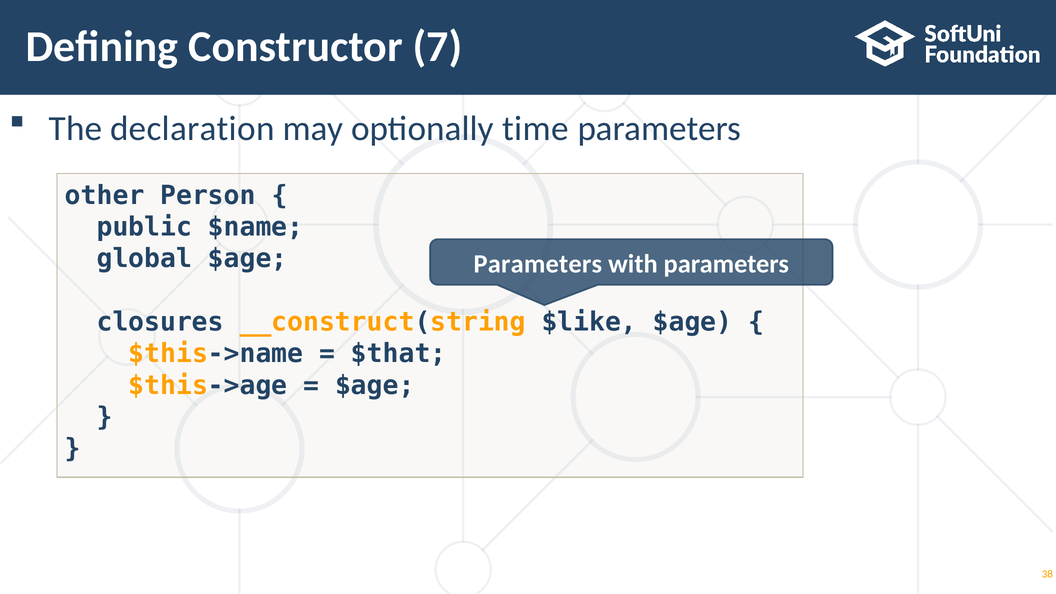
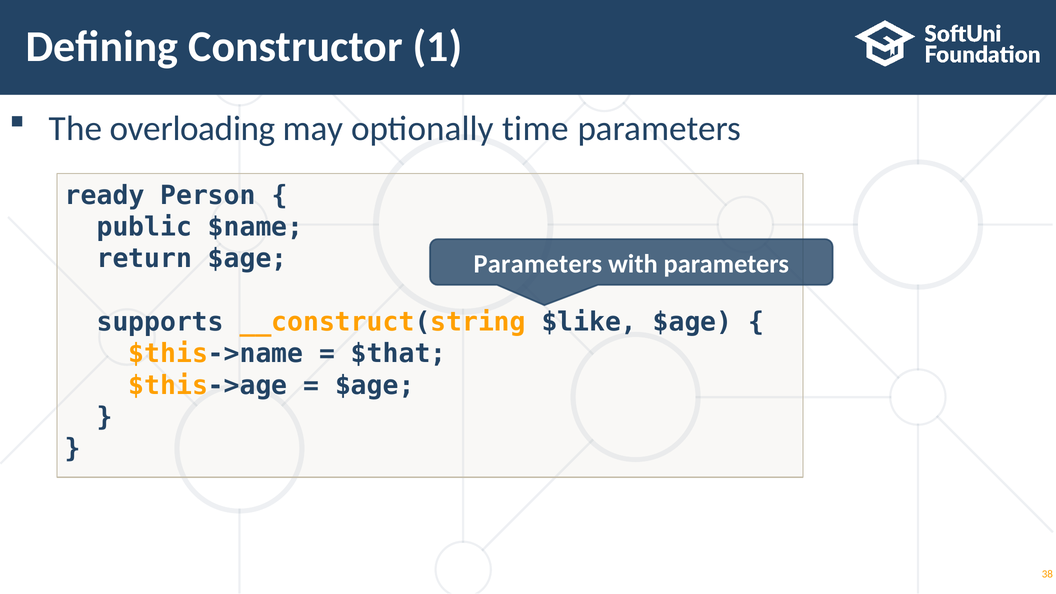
7: 7 -> 1 (437, 47)
declaration: declaration -> overloading (193, 129)
other: other -> ready (105, 195)
global: global -> return (144, 259)
closures: closures -> supports (160, 322)
